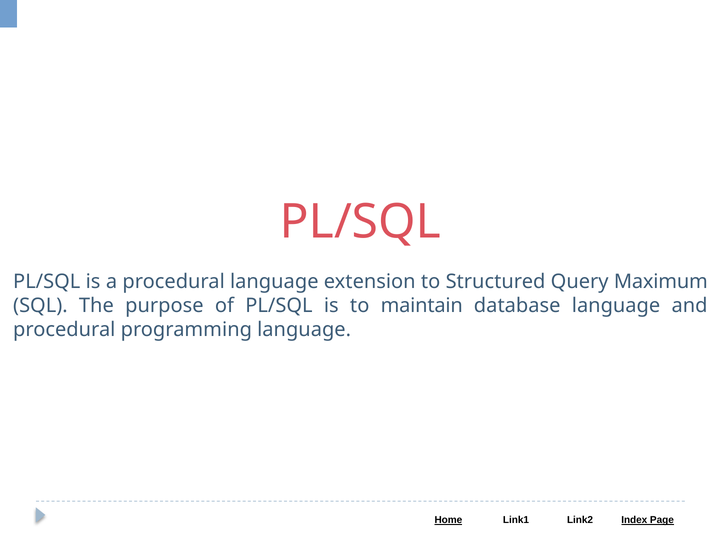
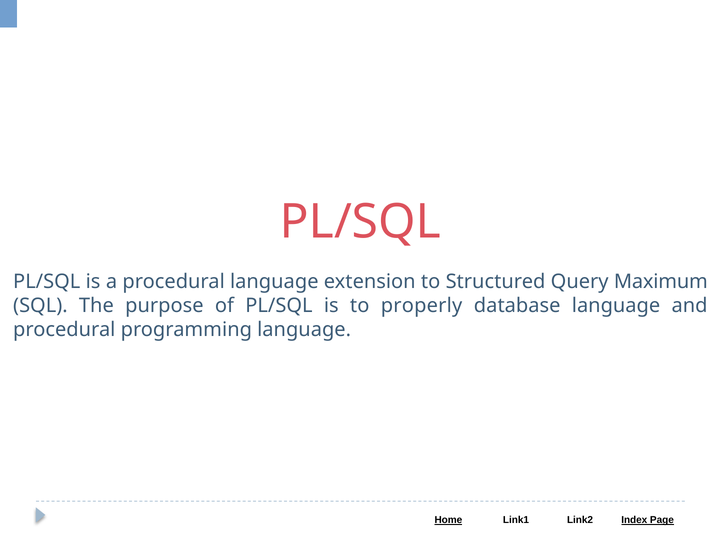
maintain: maintain -> properly (422, 305)
